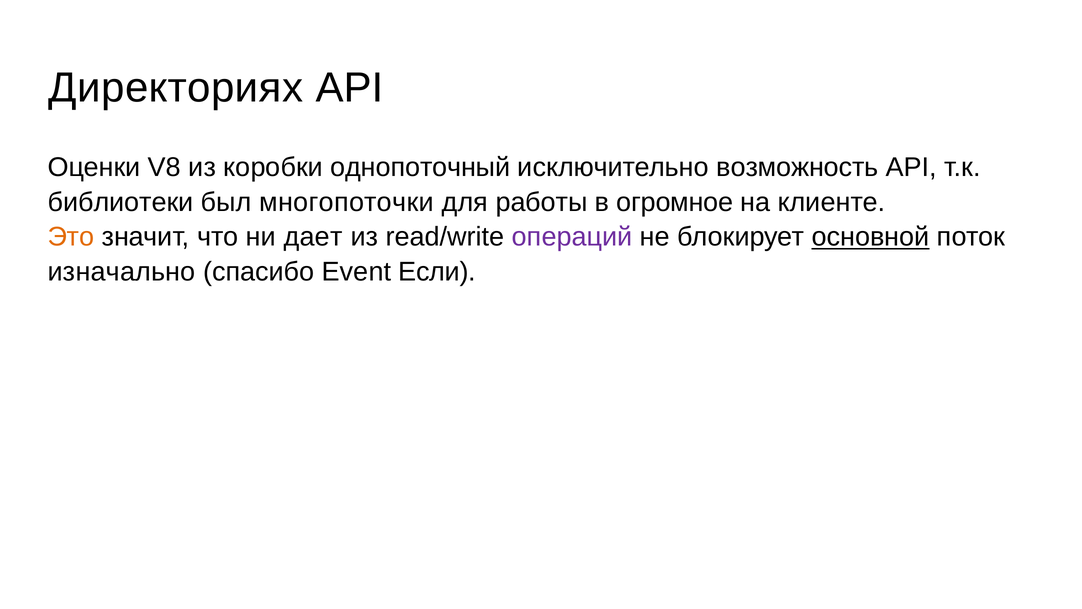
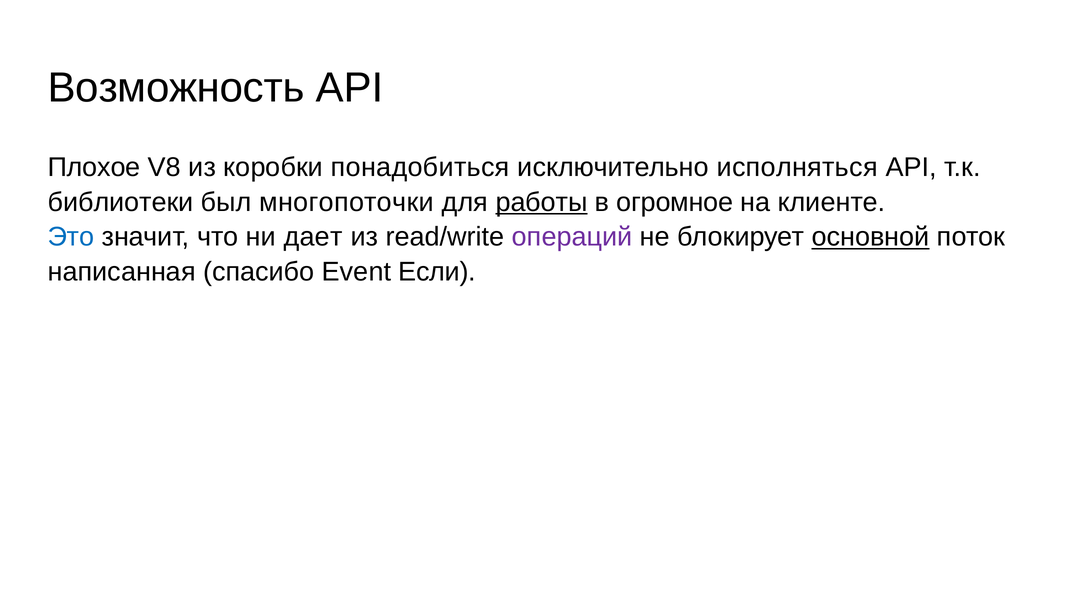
Директориях: Директориях -> Возможность (176, 88)
Оценки: Оценки -> Плохое (94, 167)
однопоточный: однопоточный -> понадобиться (420, 167)
возможность: возможность -> исполняться (797, 167)
работы underline: none -> present (542, 202)
Это colour: orange -> blue (71, 237)
изначально: изначально -> написанная (122, 272)
